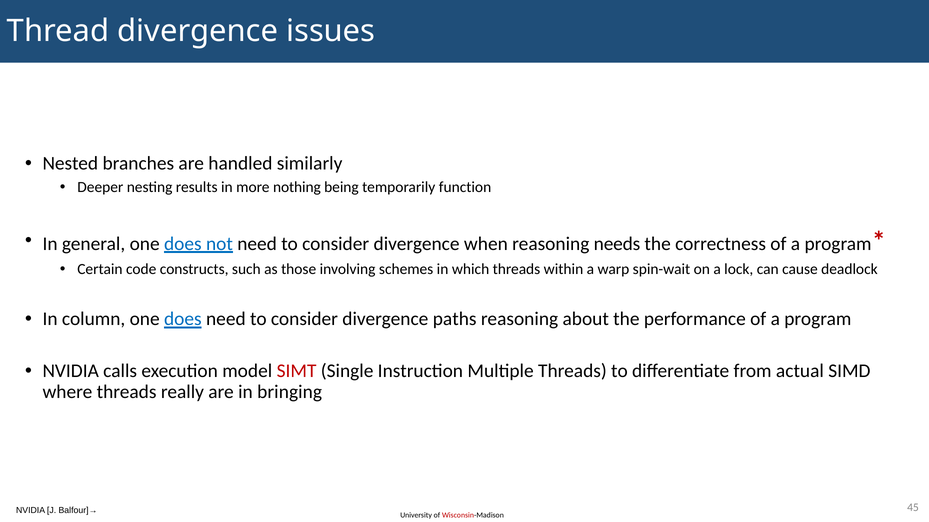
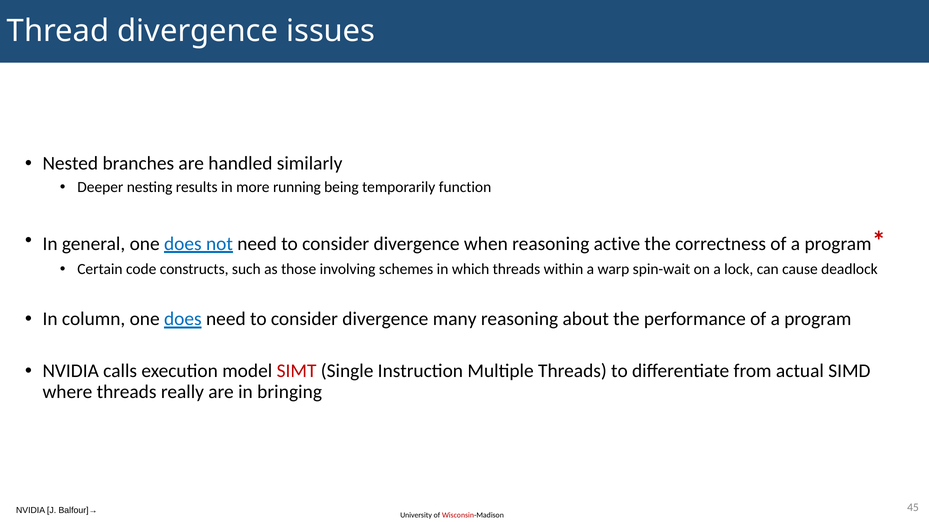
nothing: nothing -> running (297, 187)
needs: needs -> active (617, 244)
paths: paths -> many (455, 319)
